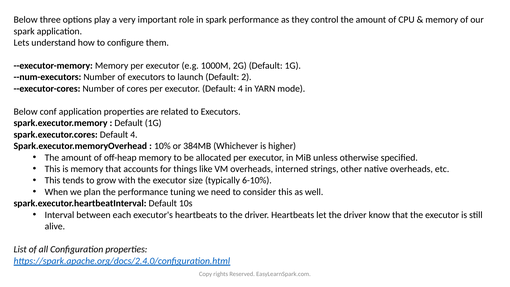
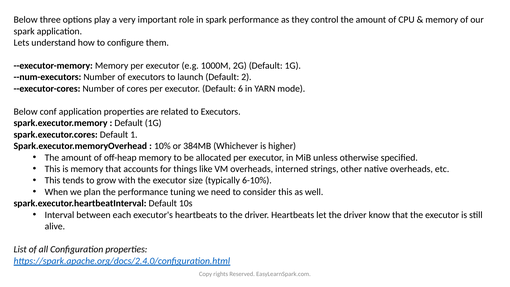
executor Default 4: 4 -> 6 (240, 89)
spark.executor.cores Default 4: 4 -> 1 (134, 135)
